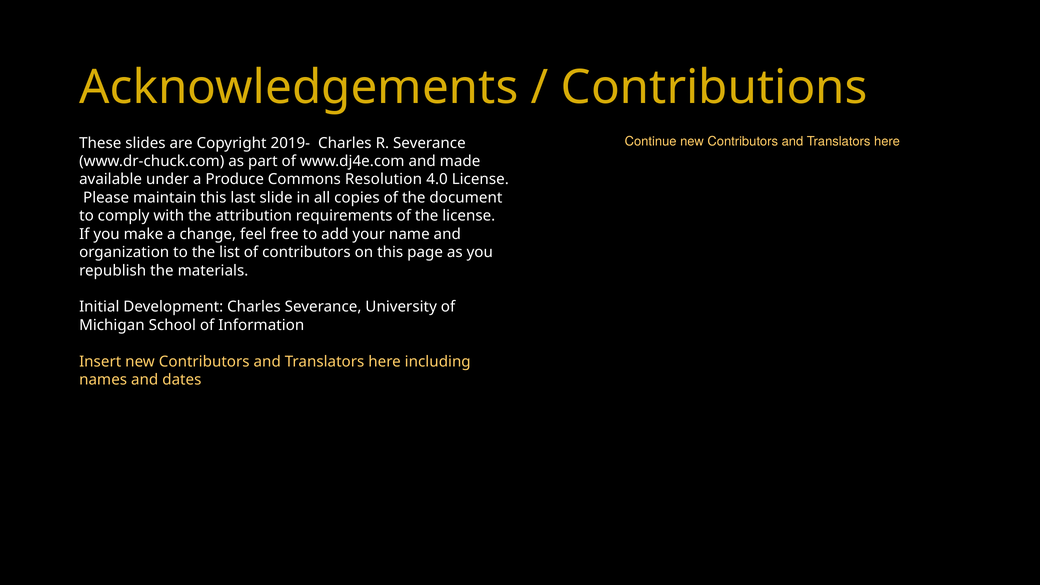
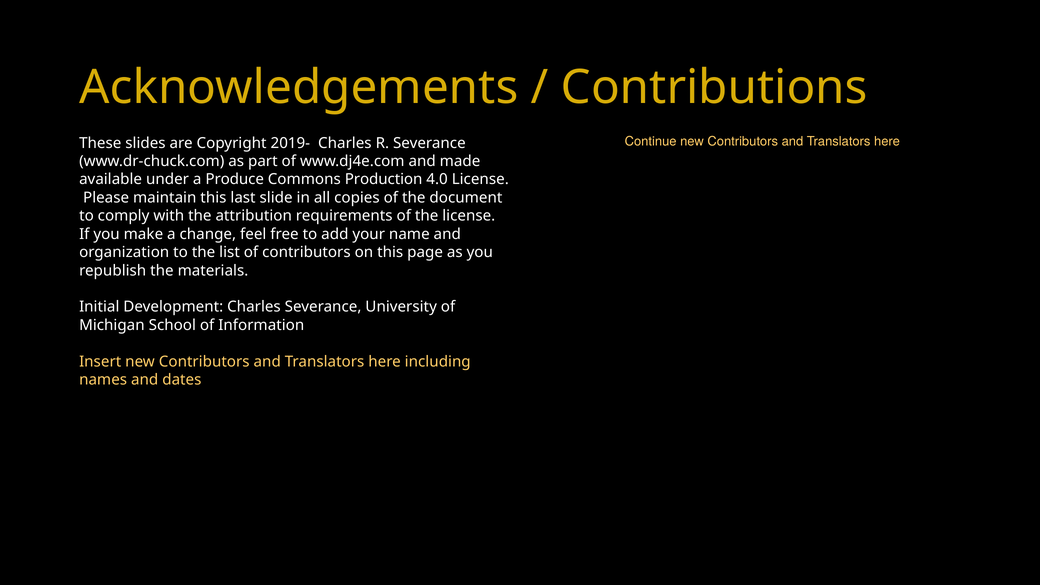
Resolution: Resolution -> Production (384, 179)
